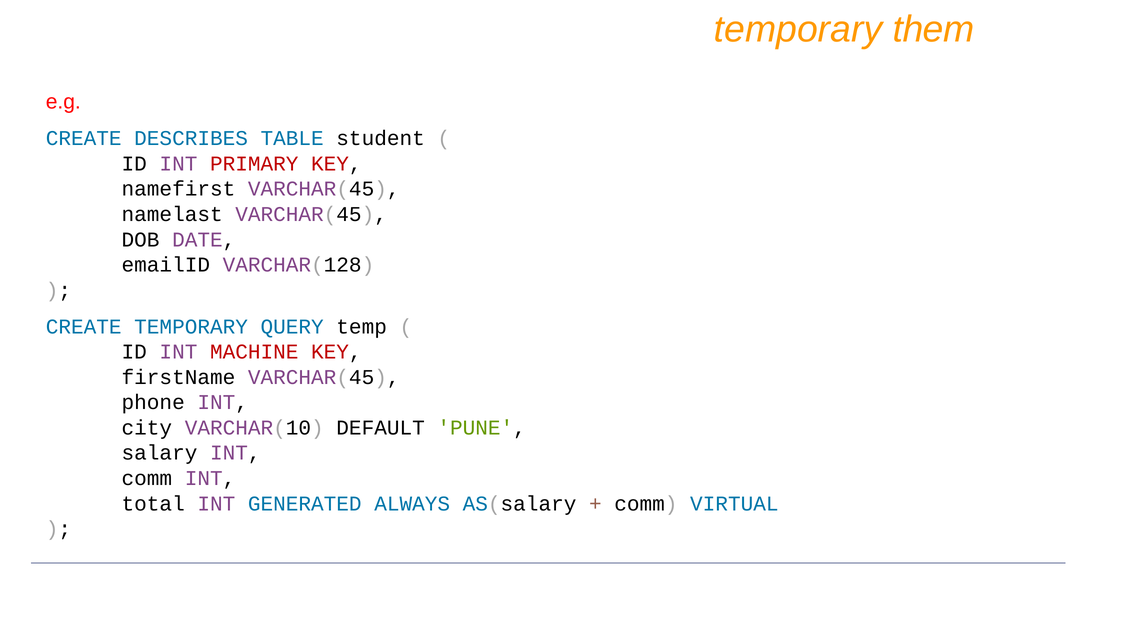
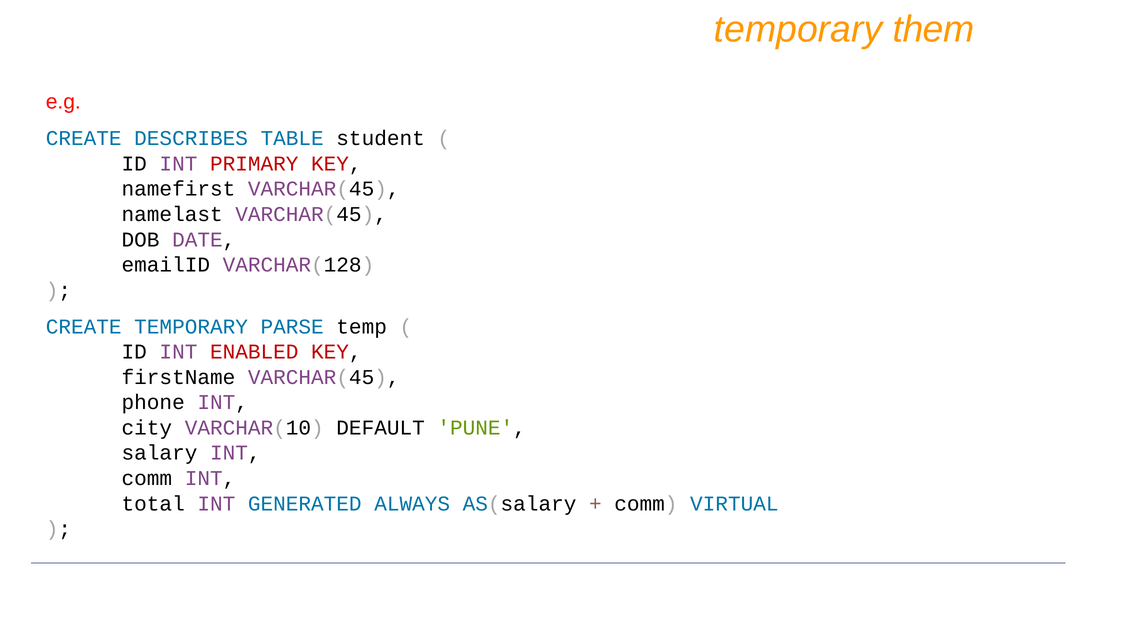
QUERY: QUERY -> PARSE (292, 326)
MACHINE: MACHINE -> ENABLED (254, 352)
